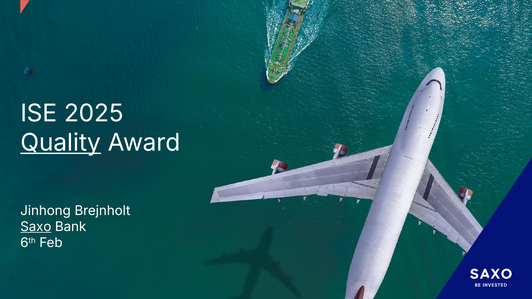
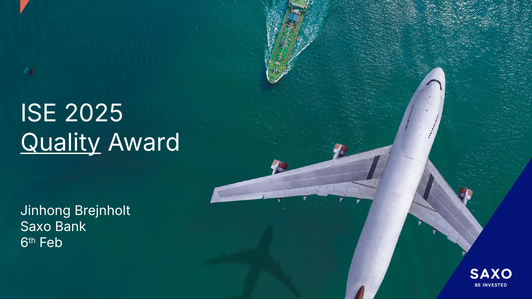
Saxo underline: present -> none (36, 227)
